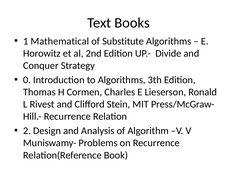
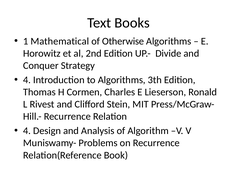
Substitute: Substitute -> Otherwise (123, 41)
0: 0 -> 4 (27, 80)
2: 2 -> 4 (27, 131)
